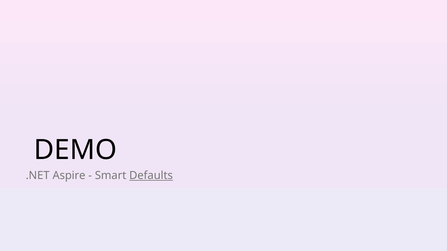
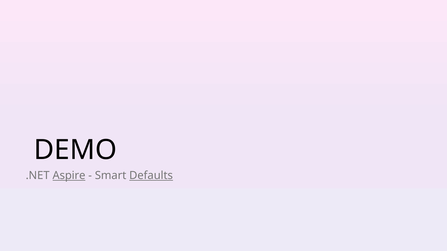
Aspire underline: none -> present (69, 176)
